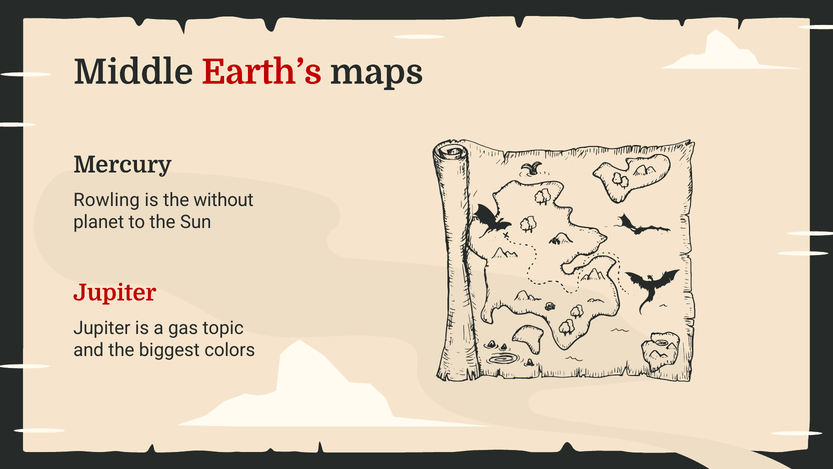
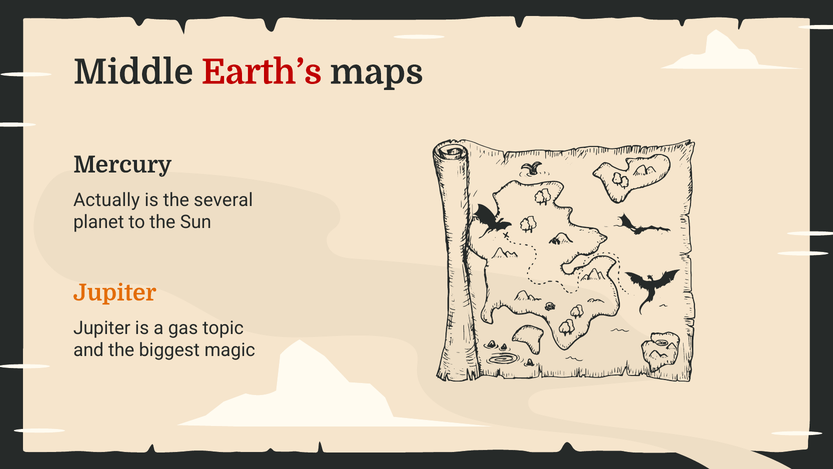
Rowling: Rowling -> Actually (107, 200)
without: without -> several (223, 200)
Jupiter colour: red -> orange (115, 293)
colors: colors -> magic (230, 350)
